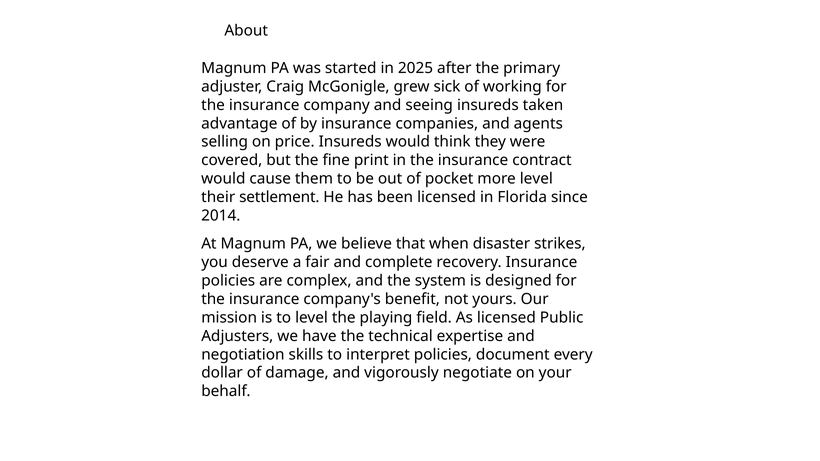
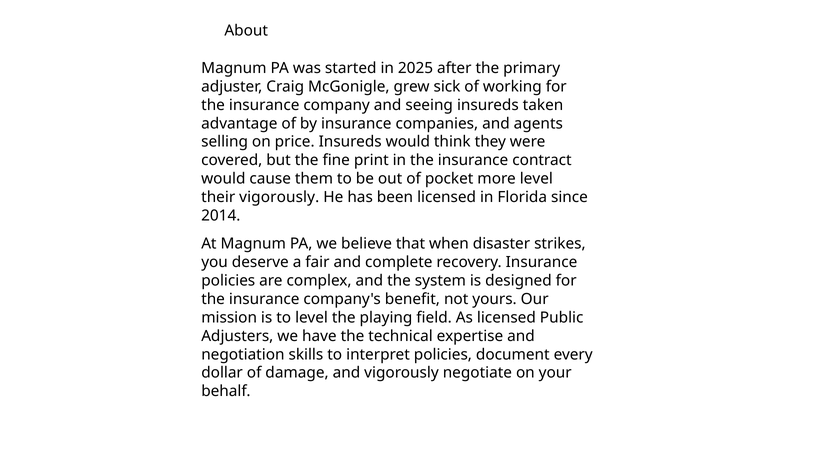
their settlement: settlement -> vigorously (279, 197)
